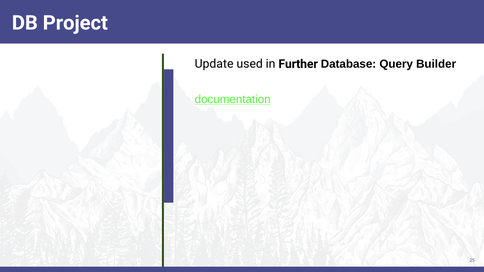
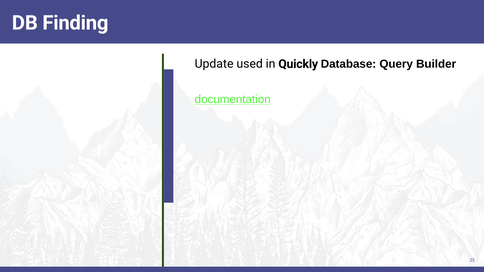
Project: Project -> Finding (75, 23)
Further: Further -> Quickly (298, 64)
